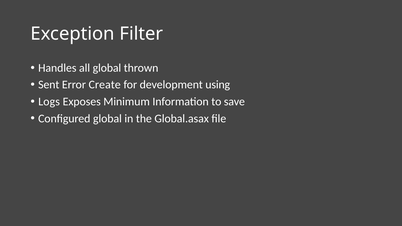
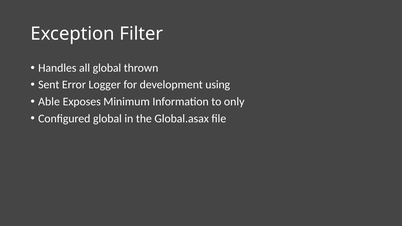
Create: Create -> Logger (105, 85)
Logs: Logs -> Able (49, 102)
save: save -> only (234, 102)
